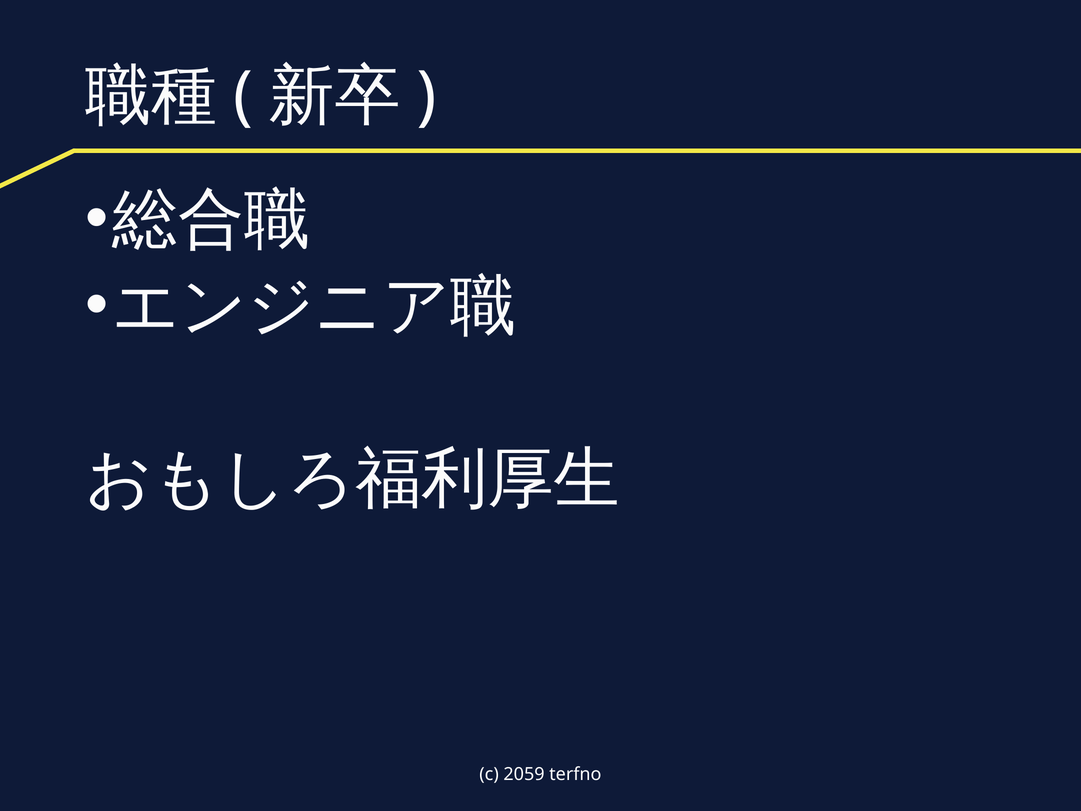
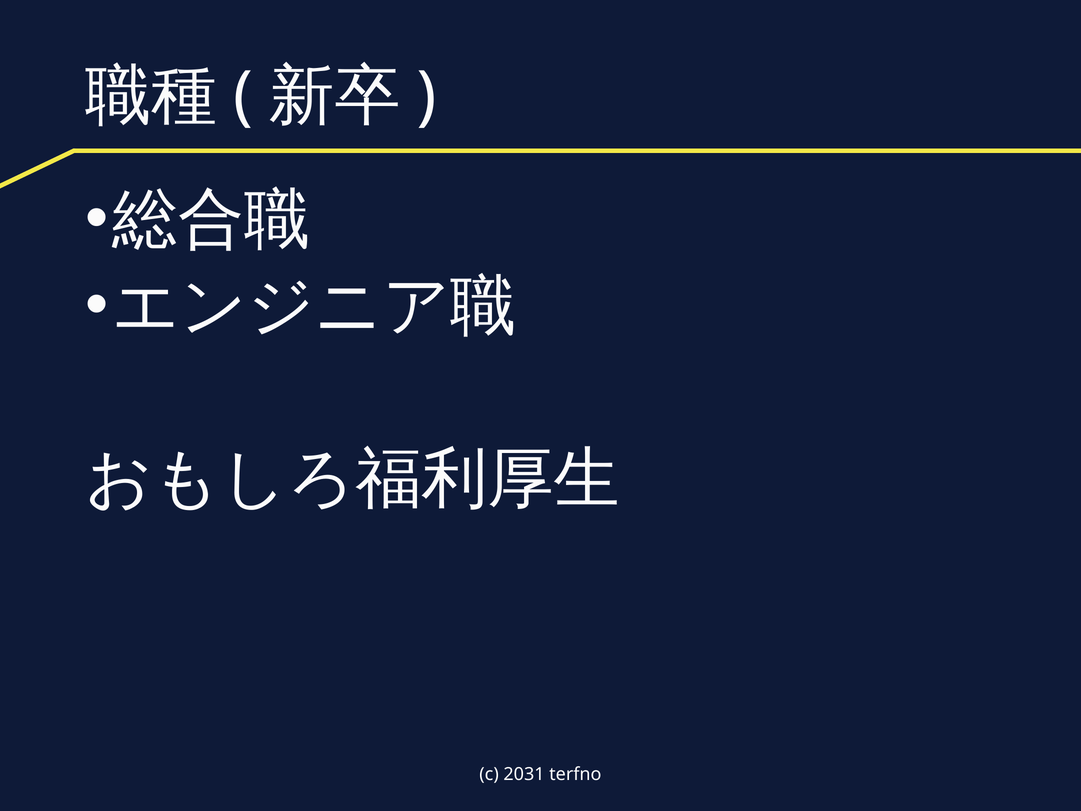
2059: 2059 -> 2031 (524, 774)
